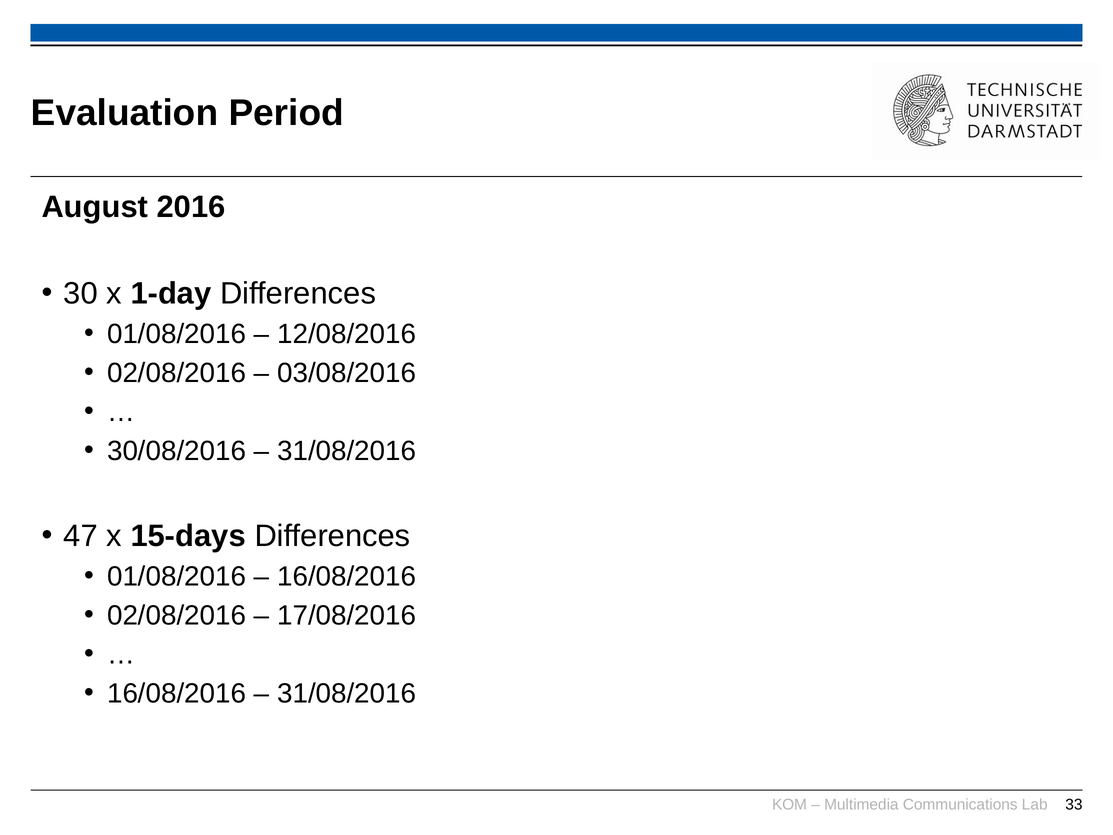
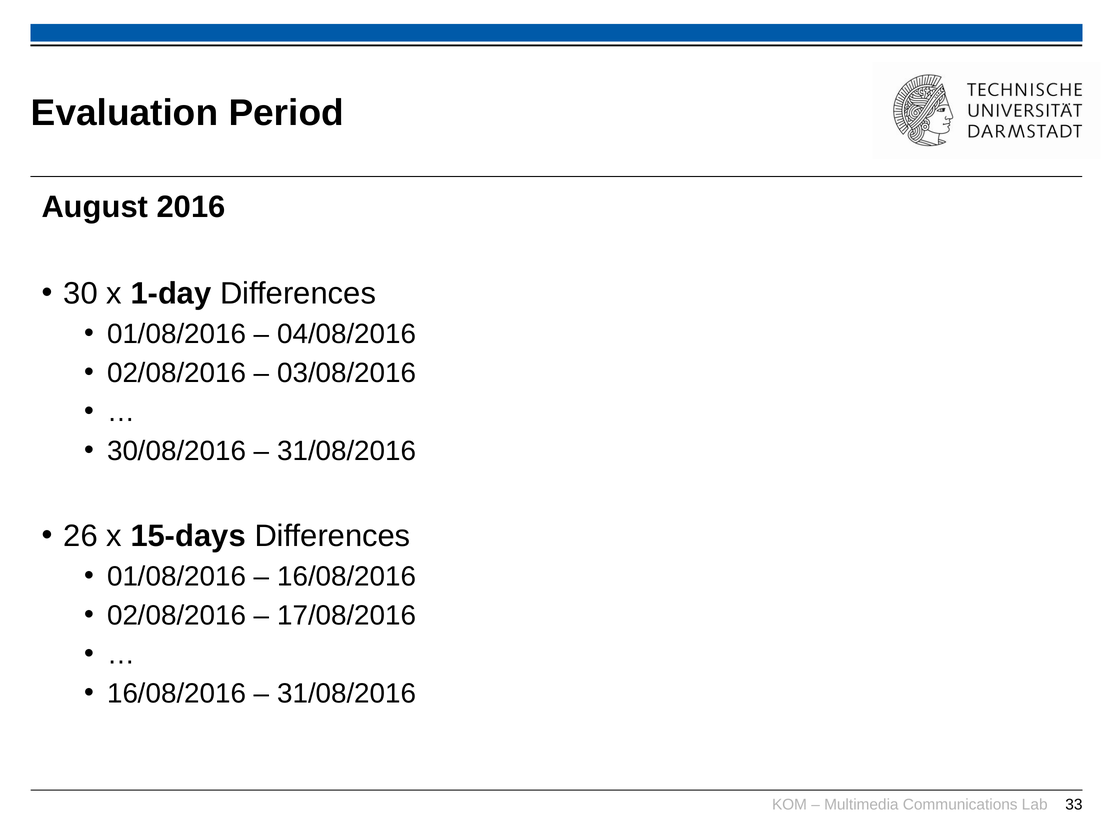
12/08/2016: 12/08/2016 -> 04/08/2016 (347, 334)
47: 47 -> 26 (81, 536)
